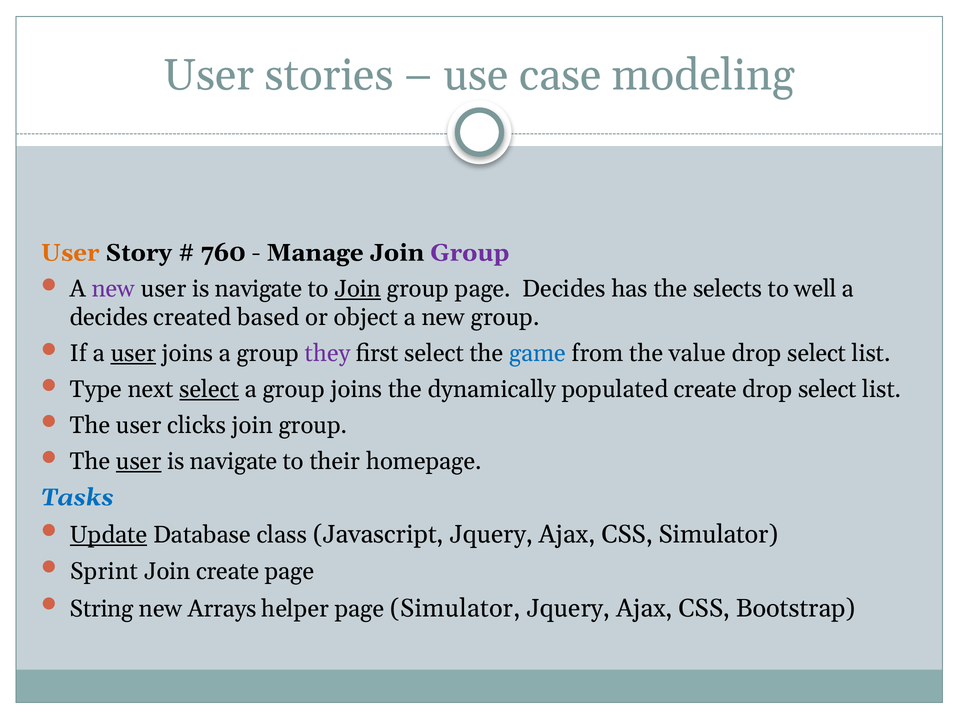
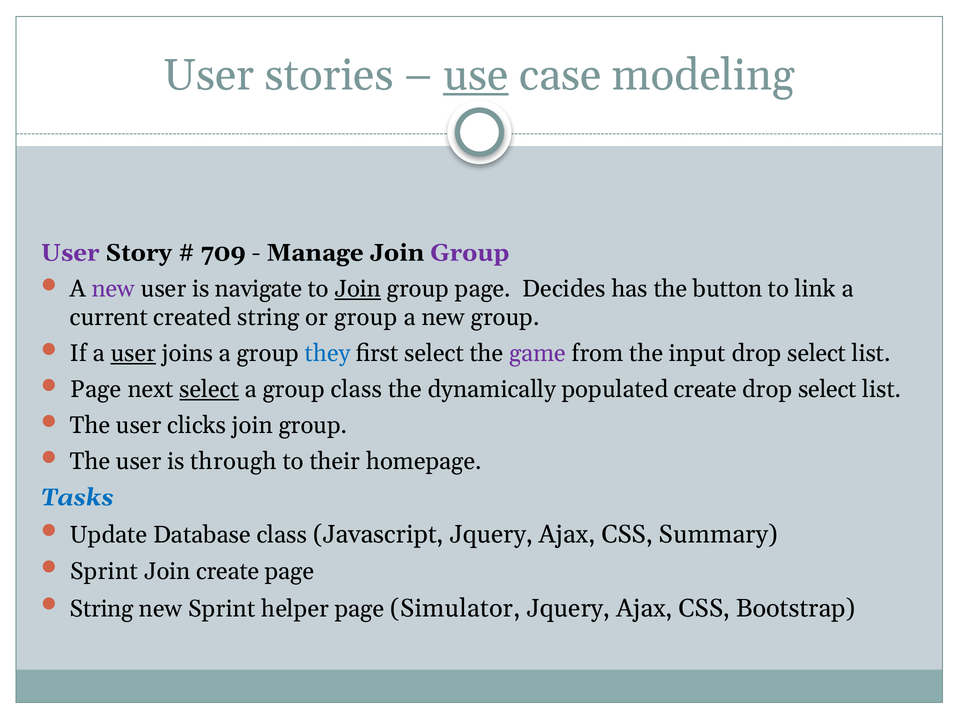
use underline: none -> present (476, 76)
User colour: orange -> purple (70, 253)
760: 760 -> 709 (223, 253)
selects: selects -> button (728, 289)
well: well -> link (815, 289)
decides: decides -> current (109, 318)
created based: based -> string (268, 318)
or object: object -> group (366, 318)
they colour: purple -> blue (328, 354)
game colour: blue -> purple (538, 354)
value: value -> input (697, 354)
Type: Type -> Page (96, 390)
group joins: joins -> class (356, 390)
user underline: present -> none (139, 462)
navigate: navigate -> through (234, 462)
Update underline: present -> none (109, 535)
CSS Simulator: Simulator -> Summary (718, 535)
new Arrays: Arrays -> Sprint (222, 609)
